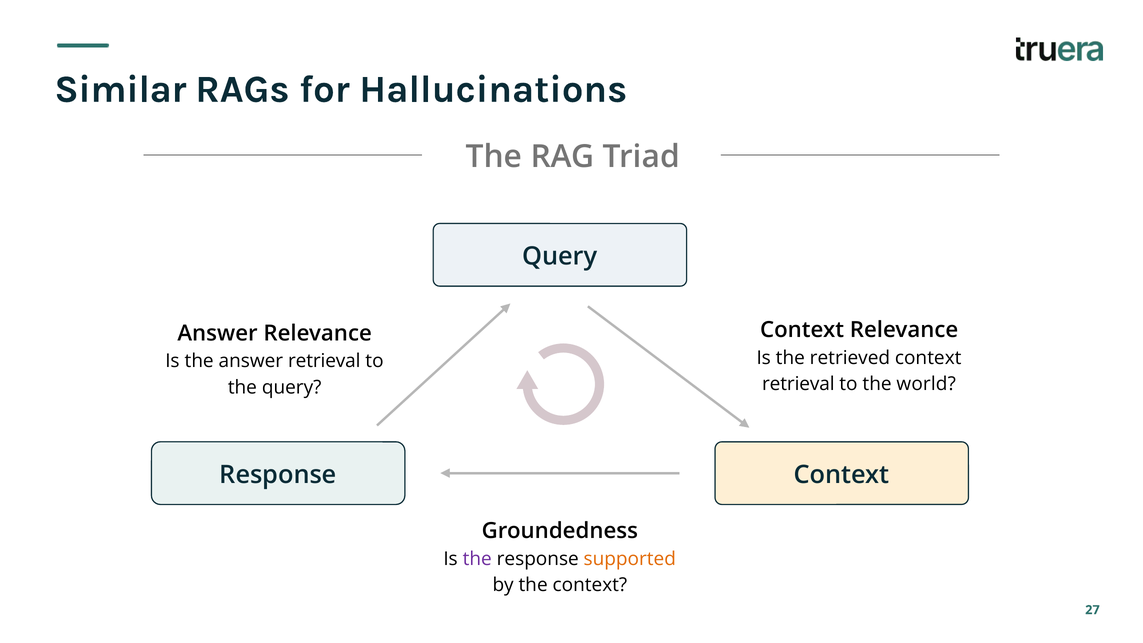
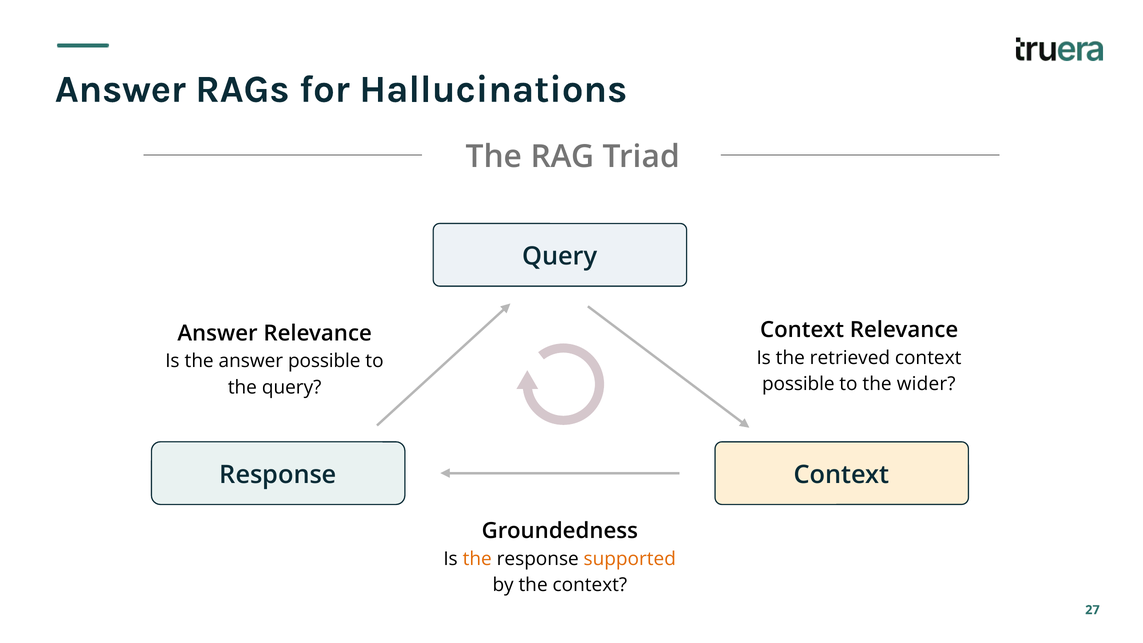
Similar: Similar -> Answer (120, 89)
answer retrieval: retrieval -> possible (324, 361)
retrieval: retrieval -> possible (798, 384)
world: world -> wider (926, 384)
the colour: purple -> orange (477, 559)
